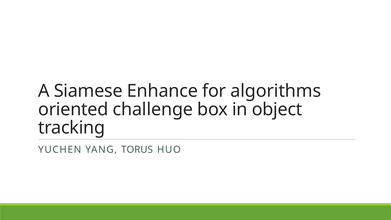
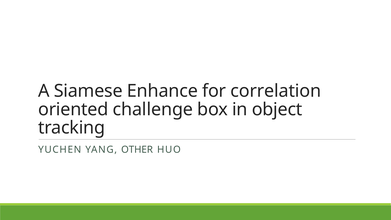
algorithms: algorithms -> correlation (276, 91)
TORUS: TORUS -> OTHER (137, 150)
